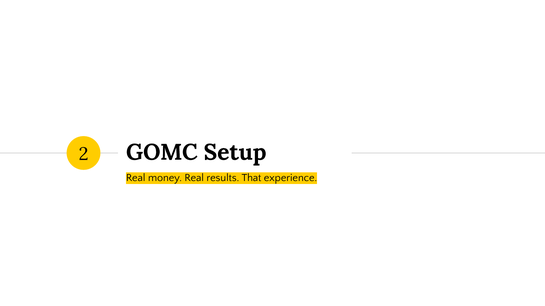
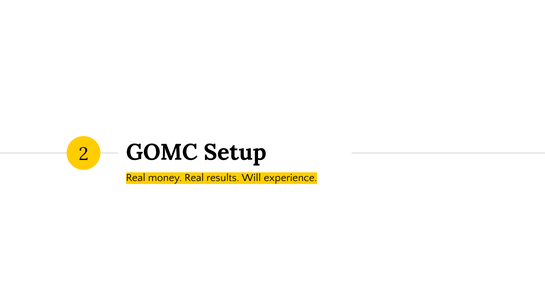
That: That -> Will (251, 178)
